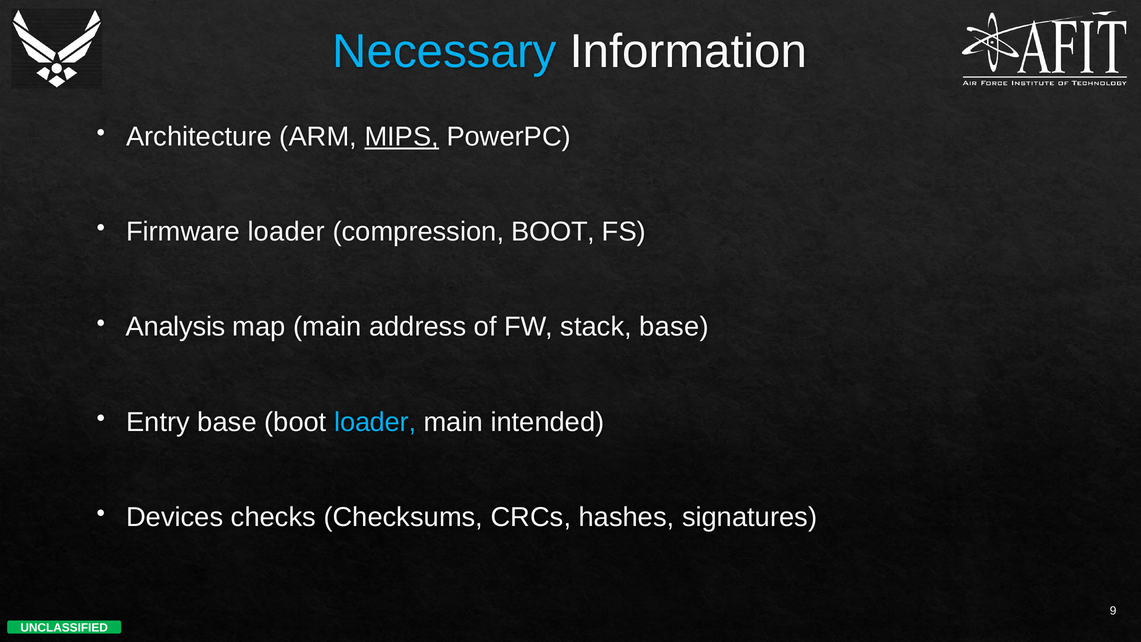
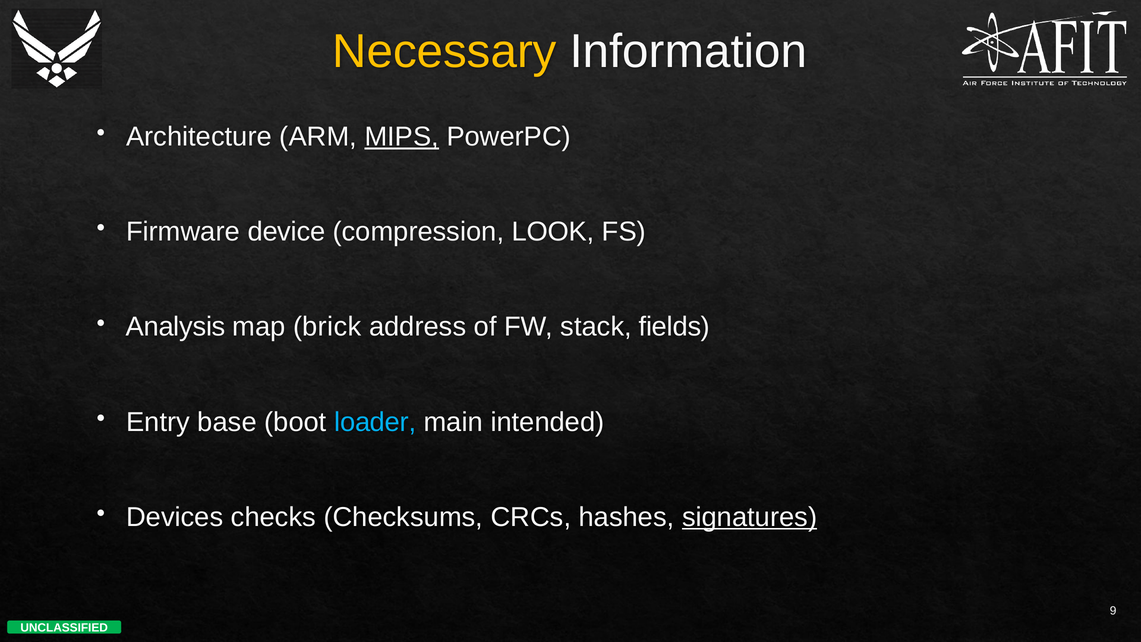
Necessary colour: light blue -> yellow (445, 51)
Firmware loader: loader -> device (286, 232)
compression BOOT: BOOT -> LOOK (553, 232)
map main: main -> brick (327, 327)
stack base: base -> fields (674, 327)
signatures underline: none -> present (750, 517)
